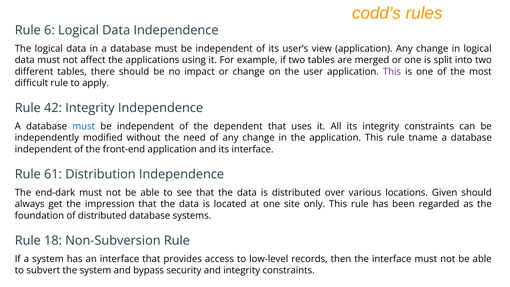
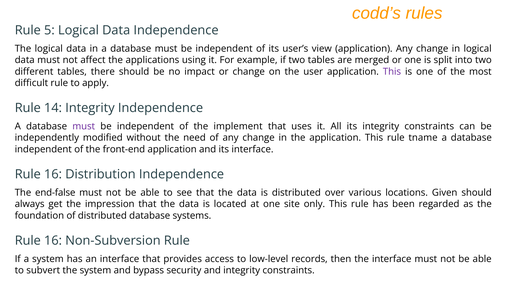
6: 6 -> 5 (49, 30)
42: 42 -> 14 (53, 108)
must colour: blue -> purple (84, 126)
dependent: dependent -> implement (238, 126)
61: 61 -> 16 (53, 174)
end-dark: end-dark -> end-false (55, 193)
18: 18 -> 16 (53, 241)
